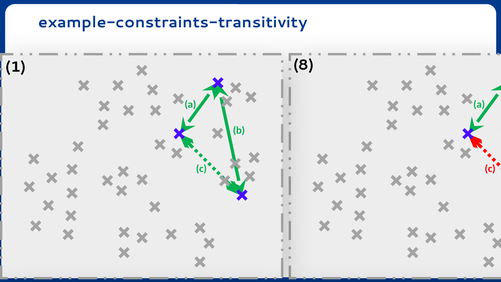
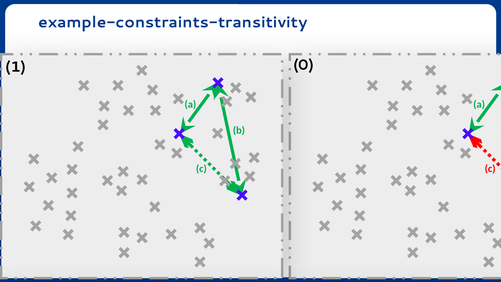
8: 8 -> 0 (303, 65)
